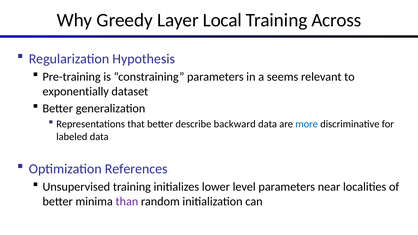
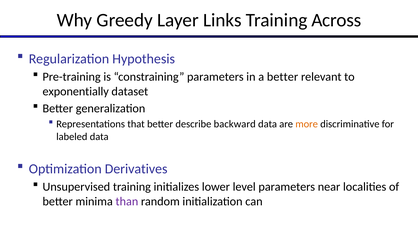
Local: Local -> Links (222, 20)
a seems: seems -> better (283, 77)
more colour: blue -> orange (307, 124)
References: References -> Derivatives (136, 169)
